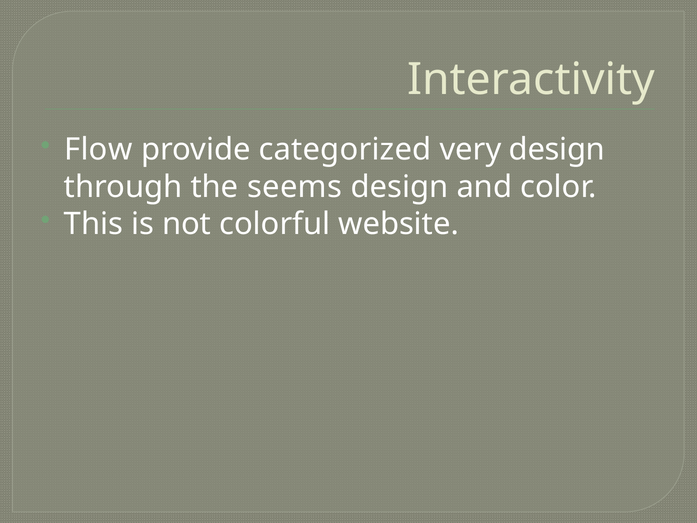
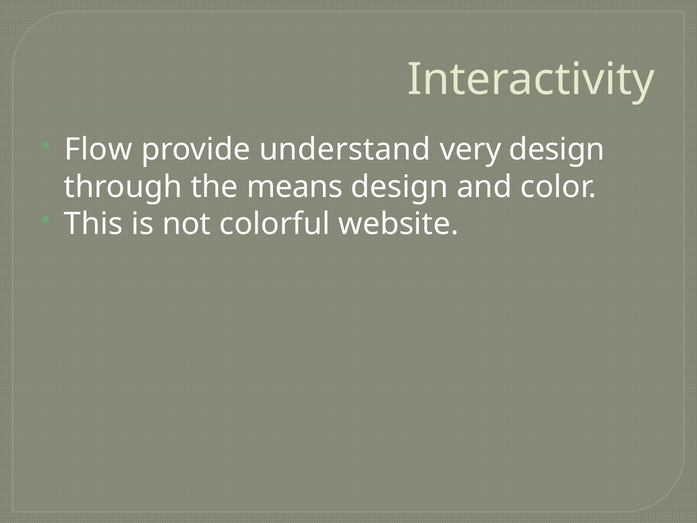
categorized: categorized -> understand (345, 150)
seems: seems -> means (295, 187)
